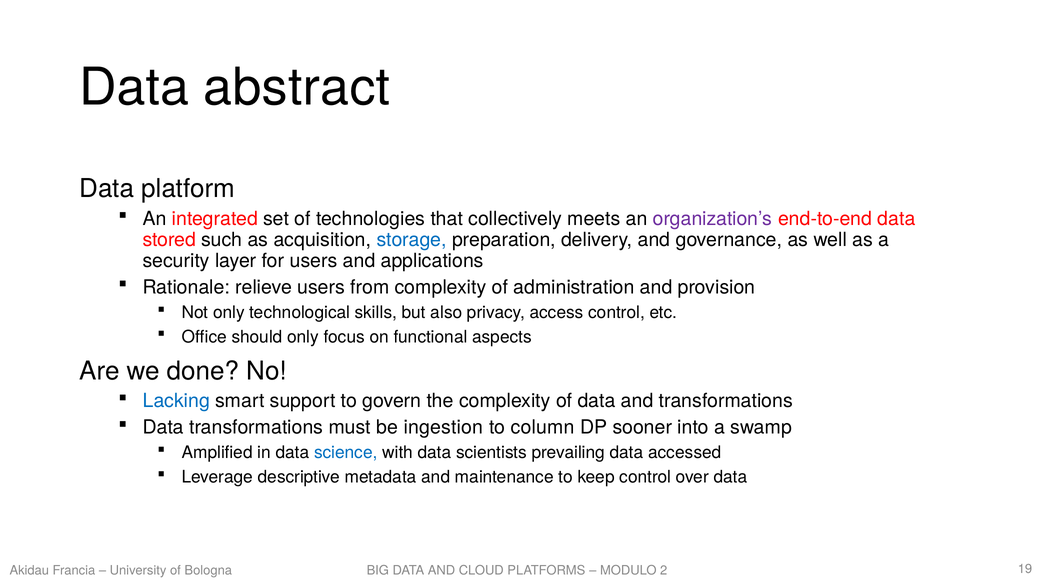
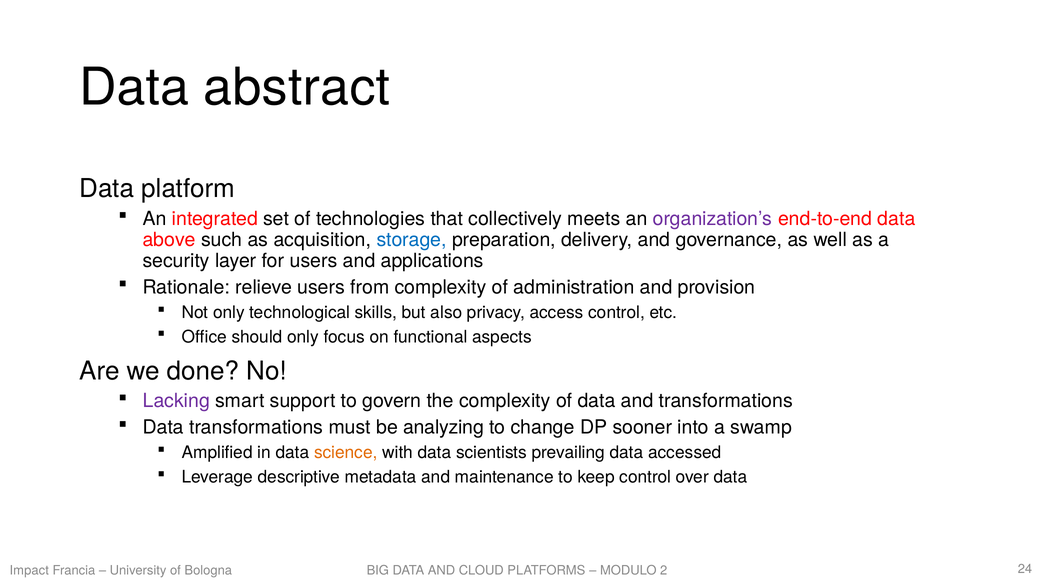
stored: stored -> above (169, 240)
Lacking colour: blue -> purple (176, 401)
ingestion: ingestion -> analyzing (444, 427)
column: column -> change (543, 427)
science colour: blue -> orange (346, 453)
Akidau: Akidau -> Impact (29, 570)
19: 19 -> 24 (1025, 569)
